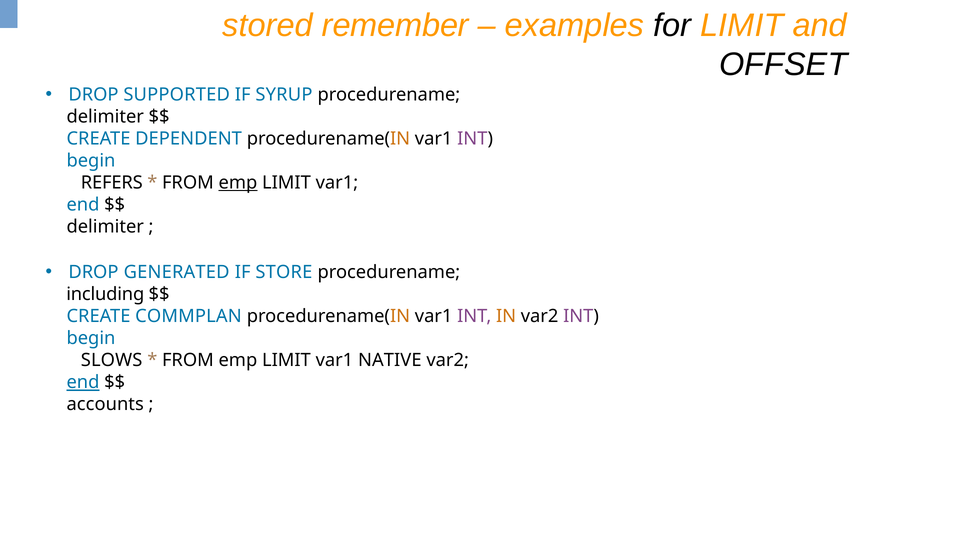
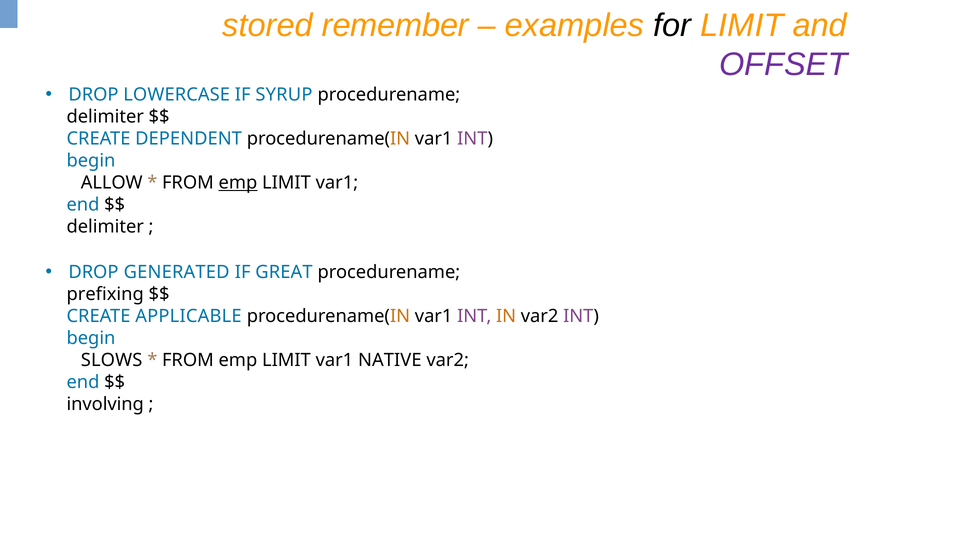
OFFSET colour: black -> purple (783, 64)
SUPPORTED: SUPPORTED -> LOWERCASE (177, 94)
REFERS: REFERS -> ALLOW (112, 182)
STORE: STORE -> GREAT (284, 272)
including: including -> prefixing (105, 294)
COMMPLAN: COMMPLAN -> APPLICABLE (188, 316)
end underline: present -> none (83, 382)
accounts: accounts -> involving (105, 404)
